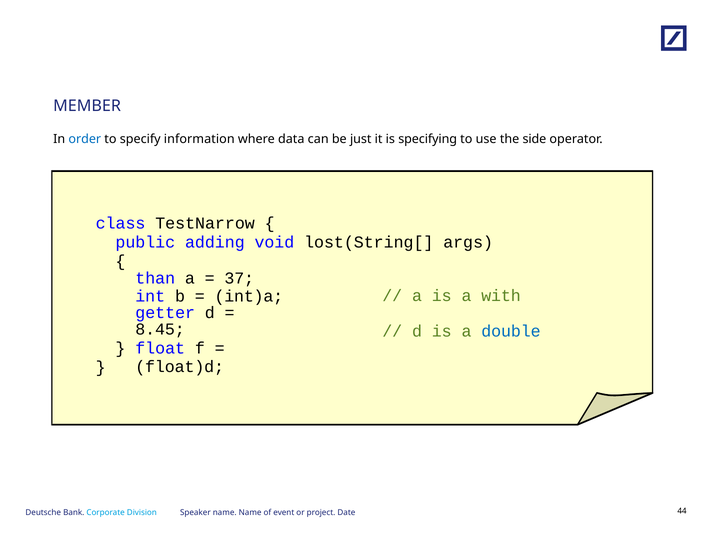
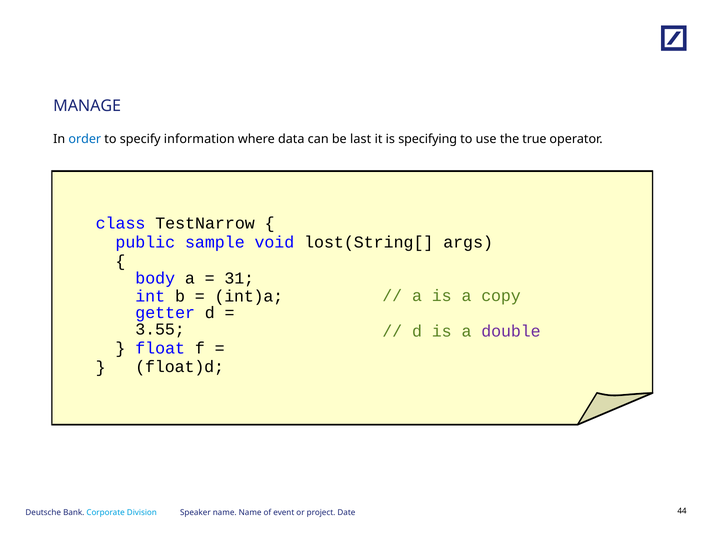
MEMBER: MEMBER -> MANAGE (87, 106)
just: just -> last (361, 139)
side: side -> true (534, 139)
adding: adding -> sample (215, 242)
than: than -> body (155, 278)
37: 37 -> 31 (239, 278)
with: with -> copy (501, 296)
8.45: 8.45 -> 3.55 (160, 329)
double colour: blue -> purple (511, 331)
